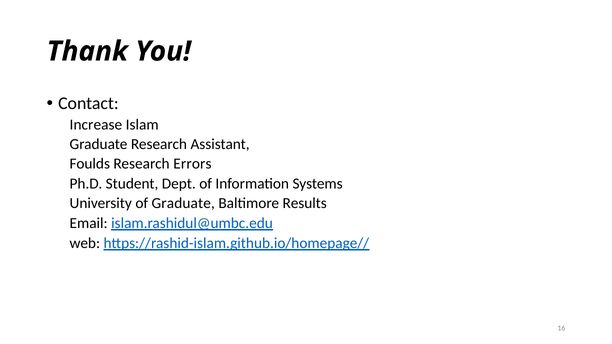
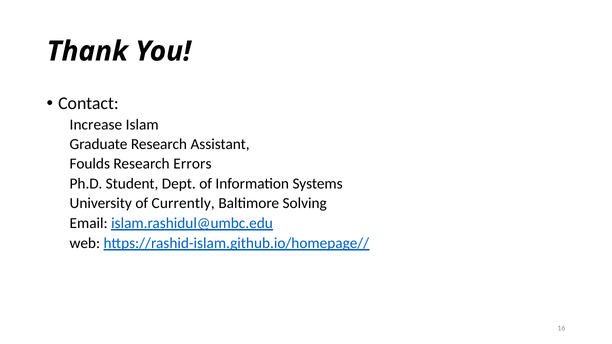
of Graduate: Graduate -> Currently (183, 203)
Results: Results -> Solving (305, 203)
